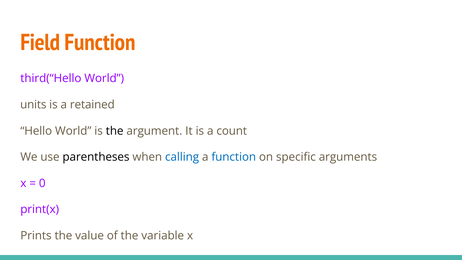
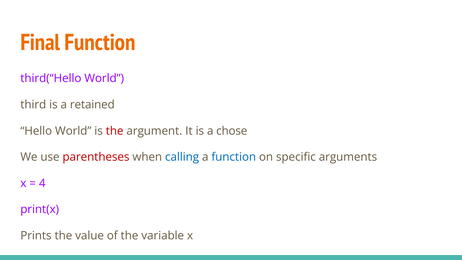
Field: Field -> Final (40, 43)
units: units -> third (33, 105)
the colour: black -> red (115, 131)
count: count -> chose (232, 131)
parentheses colour: black -> red (96, 157)
0: 0 -> 4 (42, 183)
